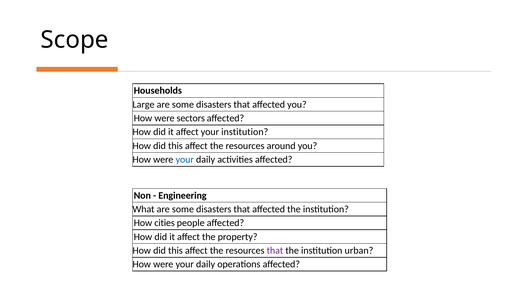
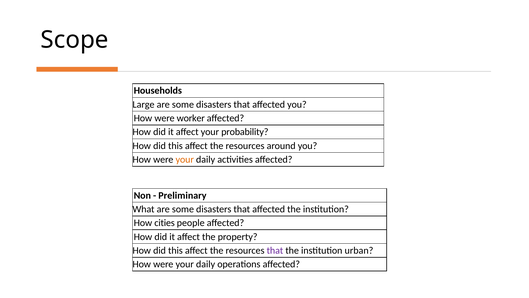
sectors: sectors -> worker (191, 118)
your institution: institution -> probability (245, 132)
your colour: blue -> orange (185, 159)
Engineering: Engineering -> Preliminary (182, 195)
